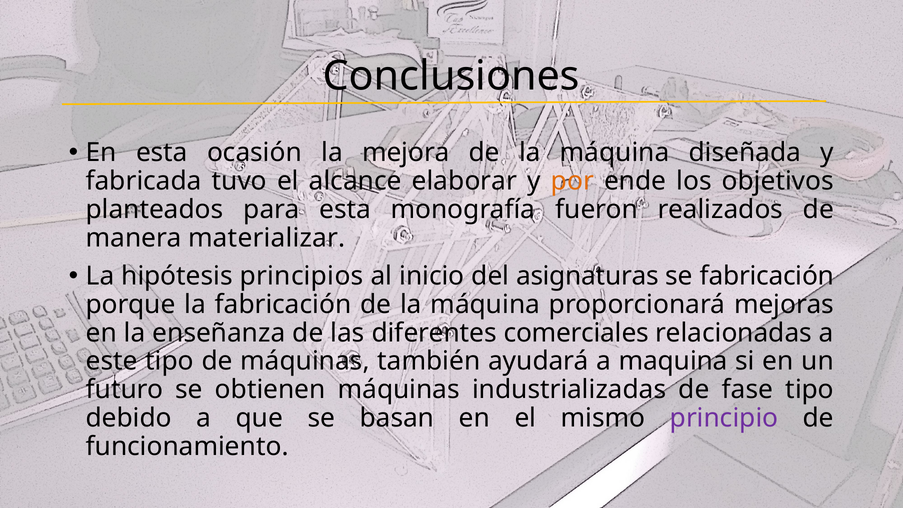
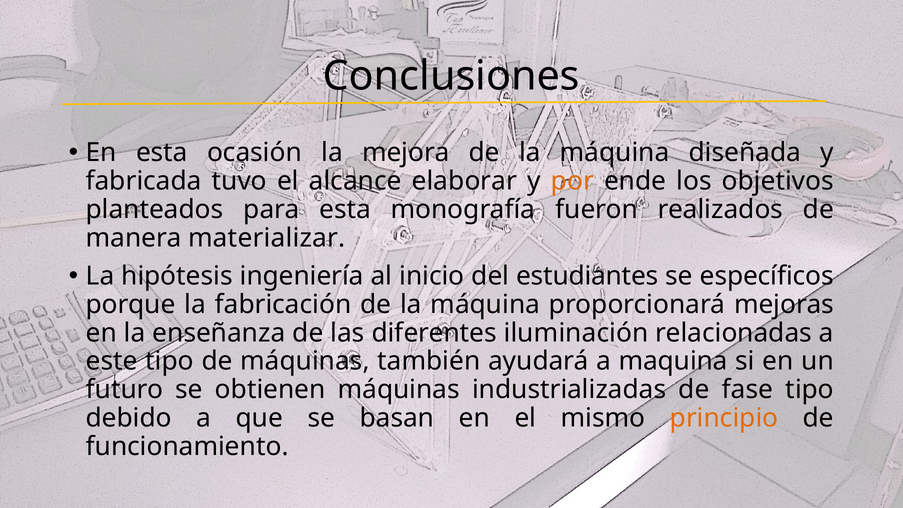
principios: principios -> ingeniería (302, 276)
asignaturas: asignaturas -> estudiantes (587, 276)
se fabricación: fabricación -> específicos (767, 276)
comerciales: comerciales -> iluminación (576, 333)
principio colour: purple -> orange (724, 418)
